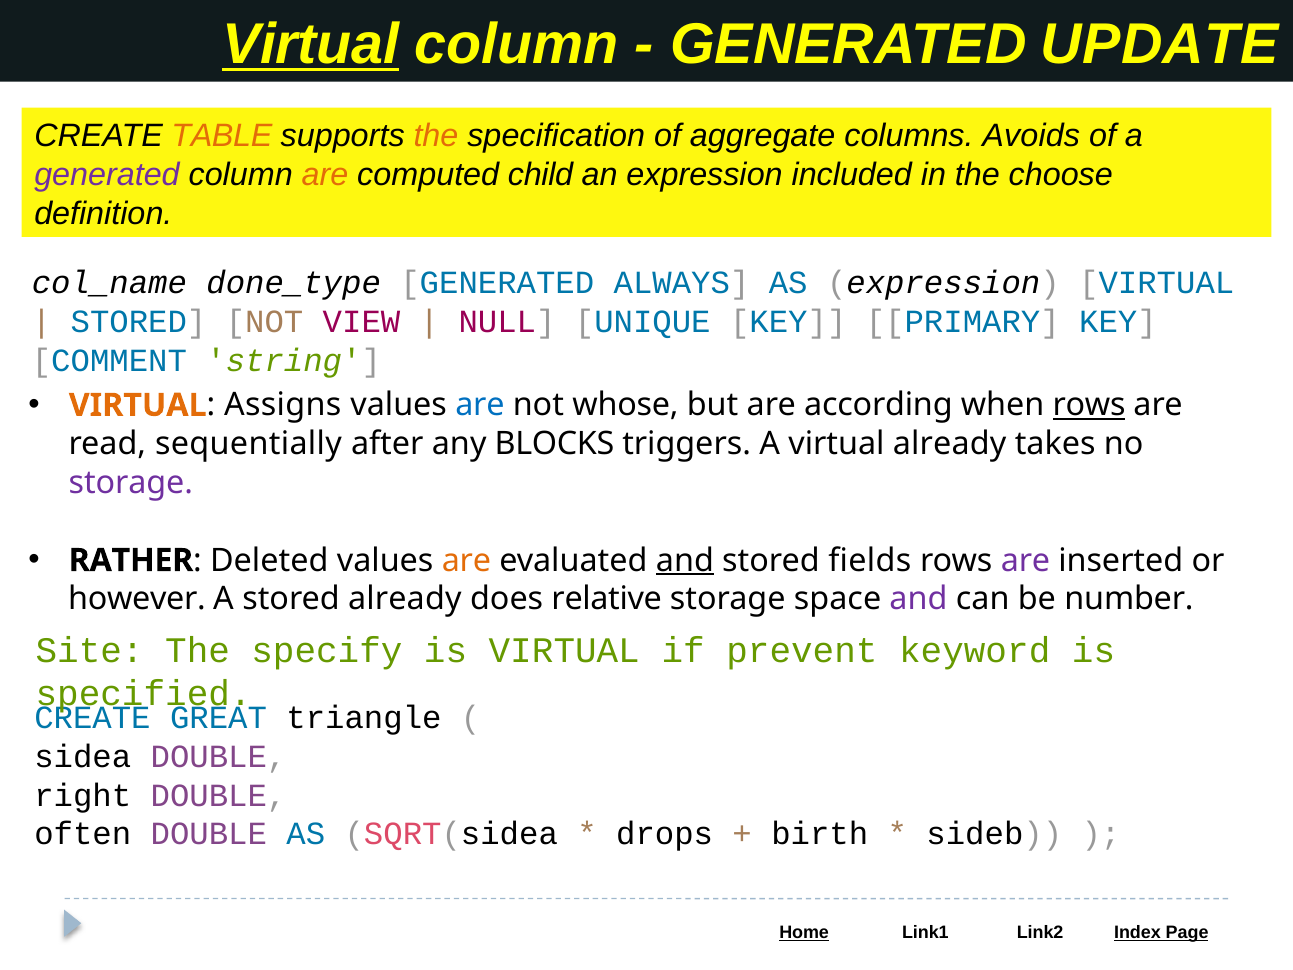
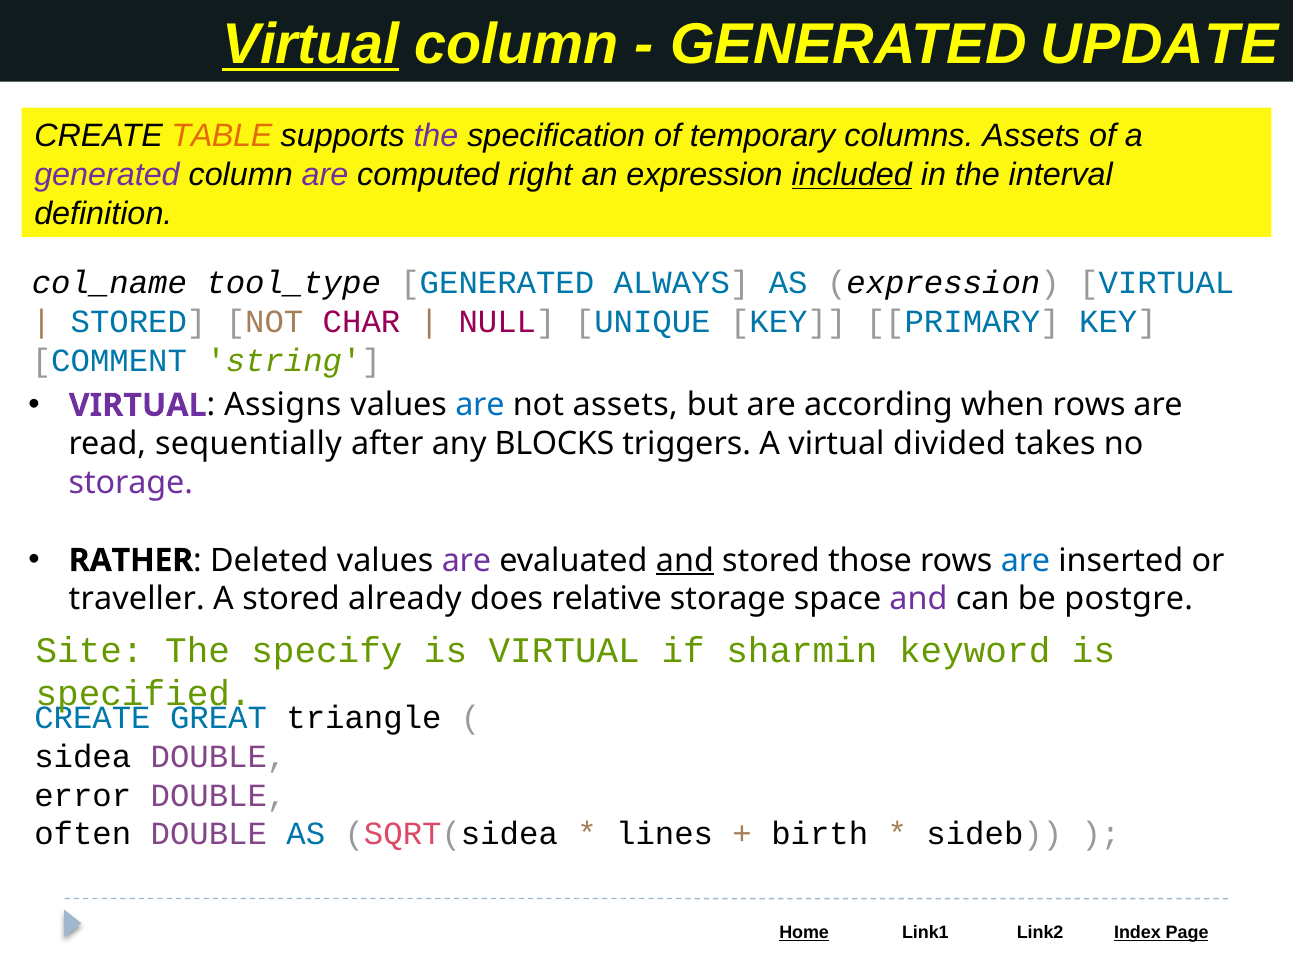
the colour: orange -> purple (436, 136)
aggregate: aggregate -> temporary (763, 136)
columns Avoids: Avoids -> Assets (1031, 136)
are colour: orange -> purple (325, 175)
child: child -> right (540, 175)
included underline: none -> present (852, 175)
choose: choose -> interval (1061, 175)
done_type: done_type -> tool_type (294, 283)
VIEW: VIEW -> CHAR (362, 322)
VIRTUAL colour: orange -> purple (138, 405)
not whose: whose -> assets (625, 405)
rows underline: present -> none (1089, 405)
virtual already: already -> divided (950, 444)
are colour: orange -> purple (466, 560)
fields: fields -> those (870, 560)
are colour: purple -> blue (1026, 560)
however: however -> traveller (137, 599)
number: number -> postgre (1129, 599)
prevent: prevent -> sharmin (802, 651)
right: right -> error (83, 795)
drops: drops -> lines (665, 834)
